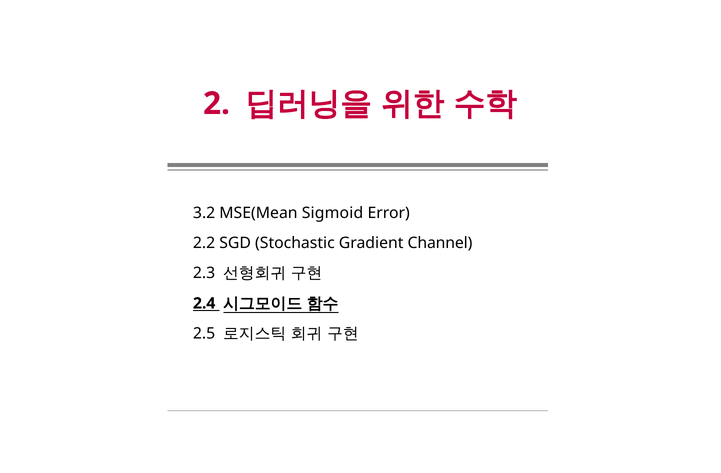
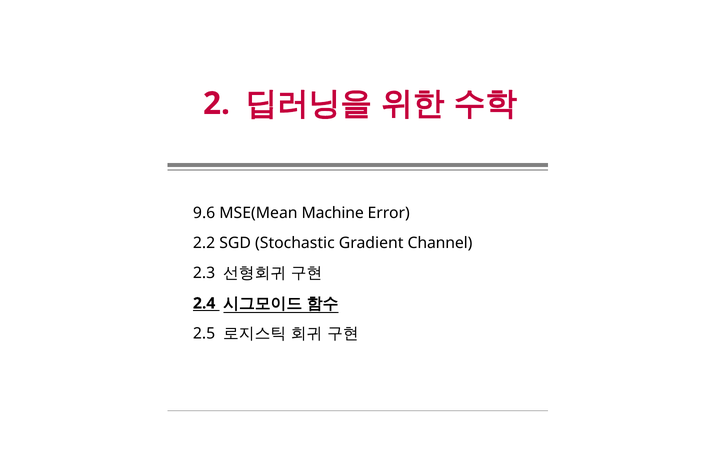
3.2: 3.2 -> 9.6 (204, 213)
Sigmoid: Sigmoid -> Machine (333, 213)
